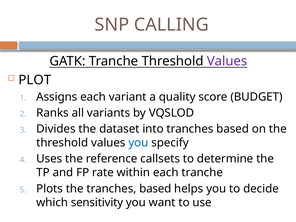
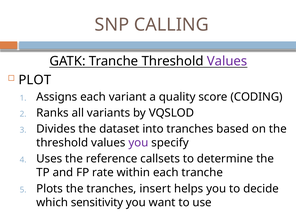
BUDGET: BUDGET -> CODING (257, 97)
you colour: blue -> purple (138, 143)
the tranches based: based -> insert (155, 189)
